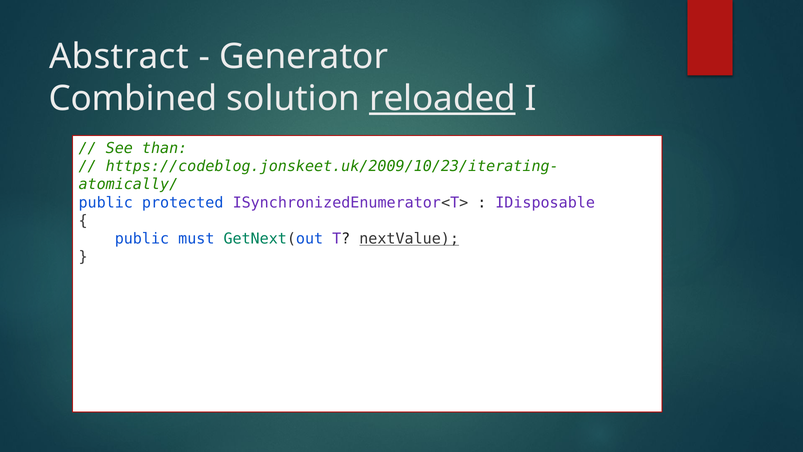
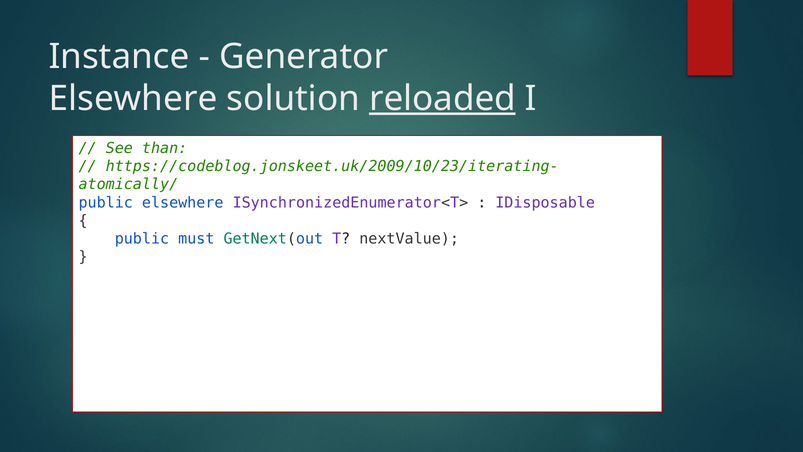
Abstract: Abstract -> Instance (119, 56)
Combined: Combined -> Elsewhere (133, 99)
public protected: protected -> elsewhere (183, 202)
nextValue underline: present -> none (409, 239)
